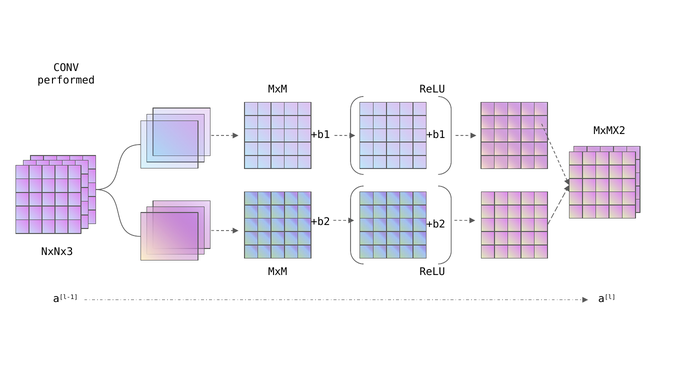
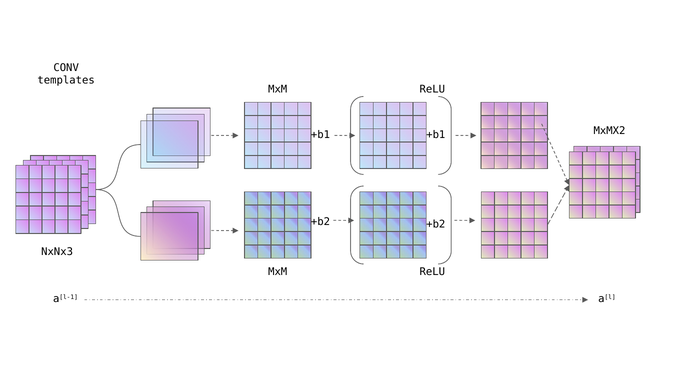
performed: performed -> templates (66, 80)
